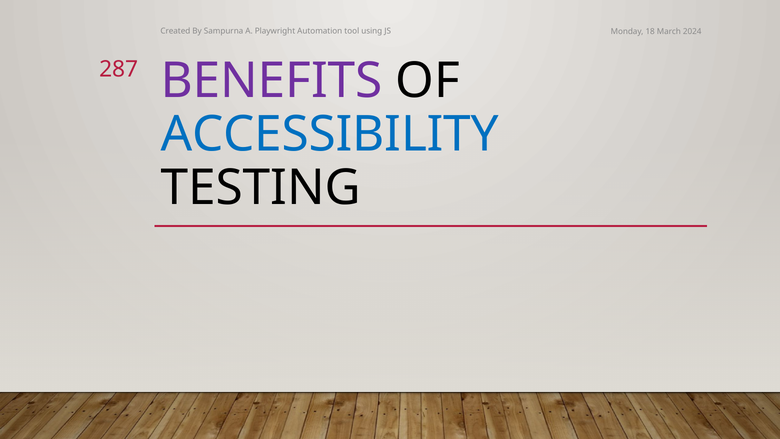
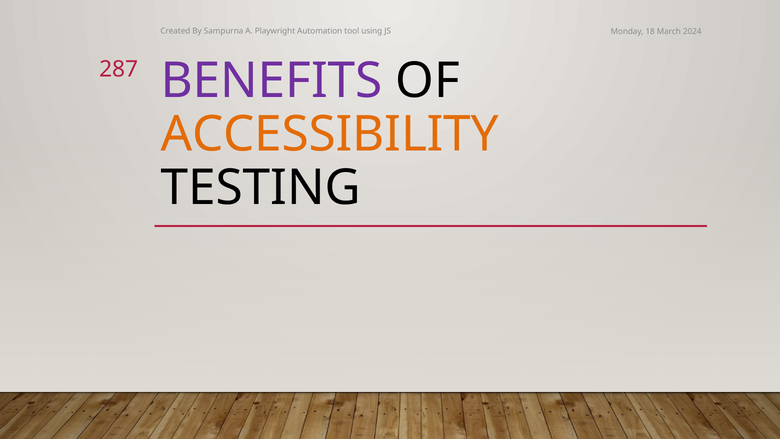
ACCESSIBILITY colour: blue -> orange (330, 134)
